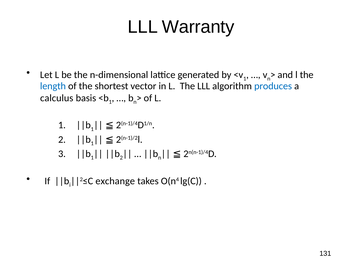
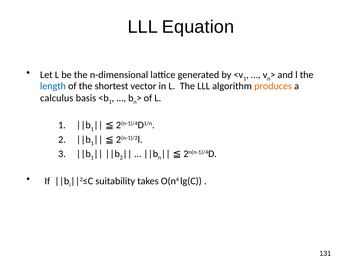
Warranty: Warranty -> Equation (198, 27)
produces colour: blue -> orange (273, 86)
exchange: exchange -> suitability (115, 181)
